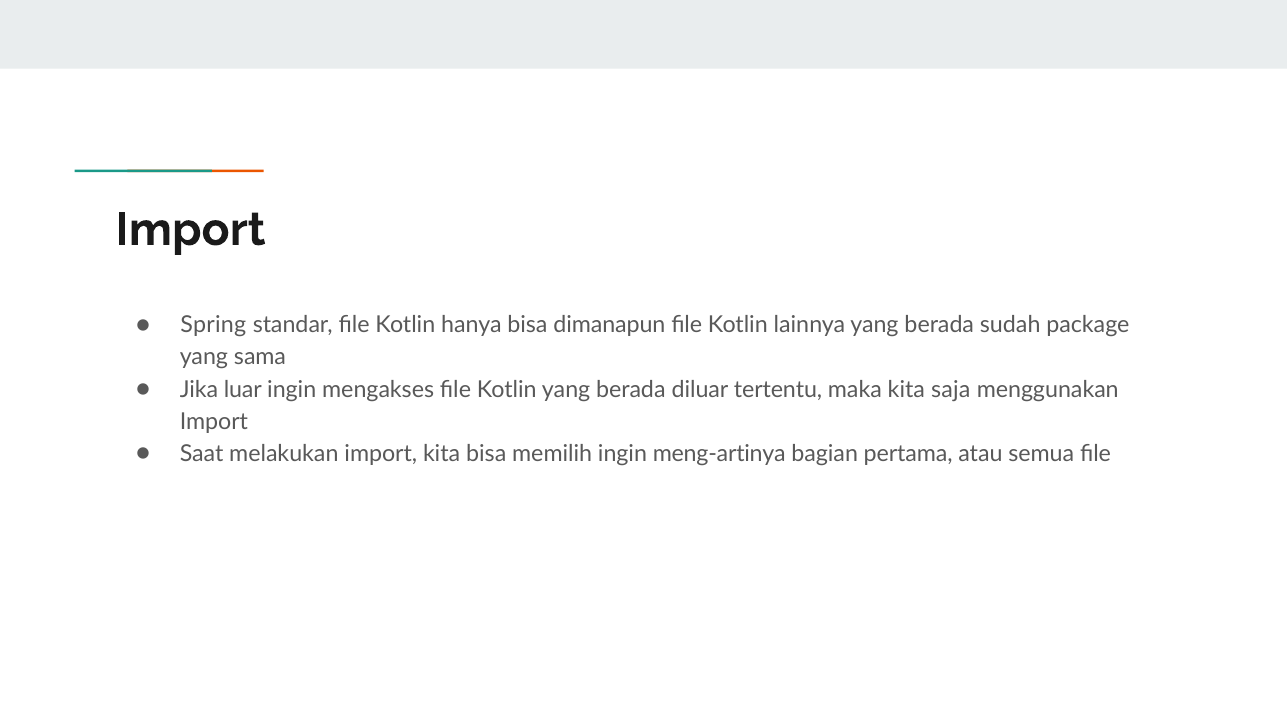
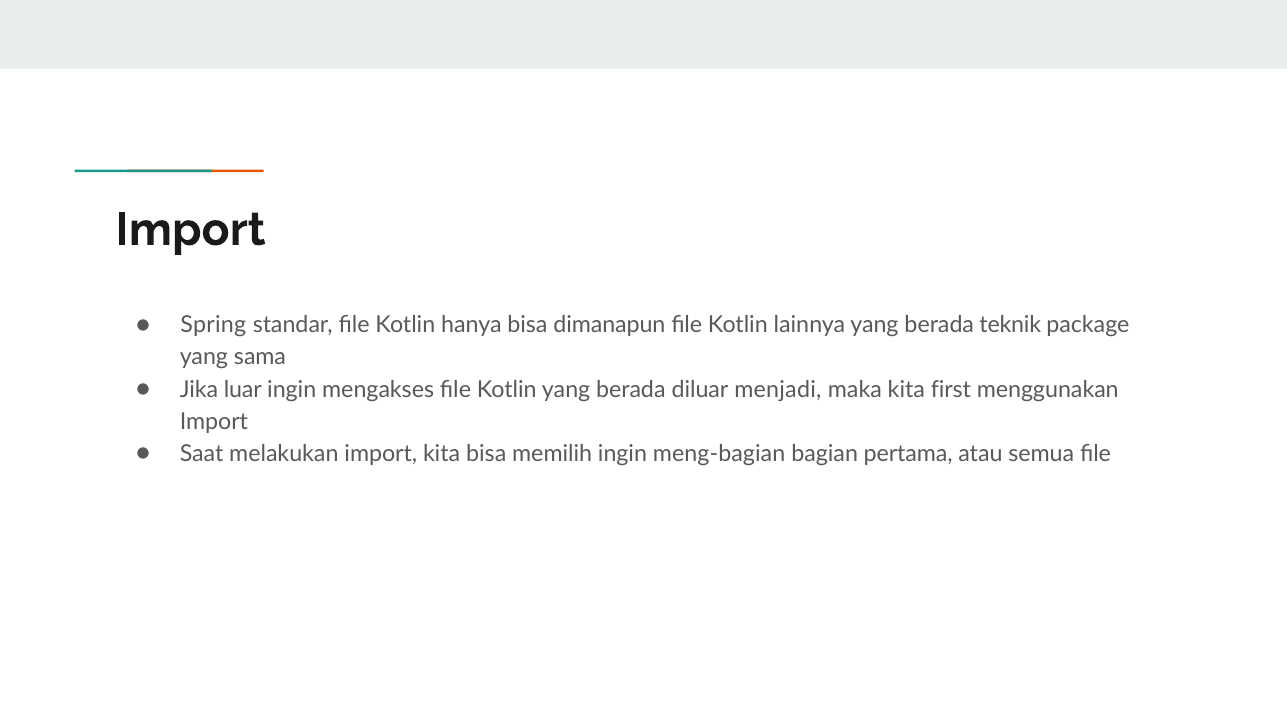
sudah: sudah -> teknik (1010, 325)
tertentu: tertentu -> menjadi (778, 389)
saja: saja -> first (951, 389)
meng-artinya: meng-artinya -> meng-bagian (719, 454)
